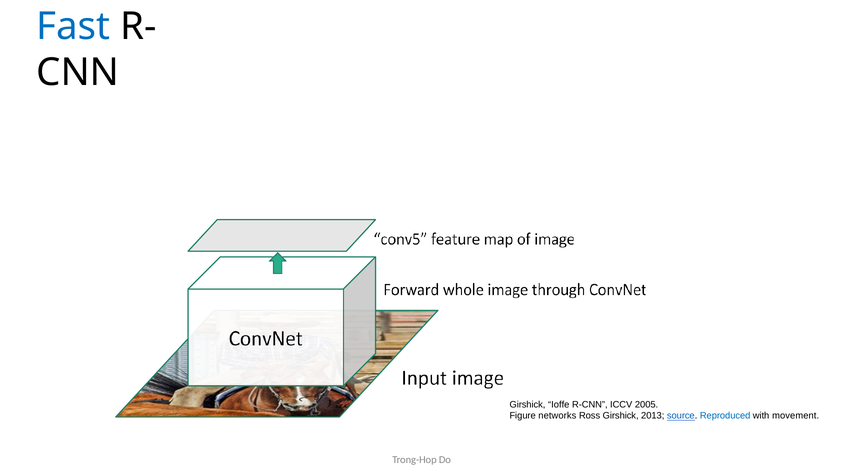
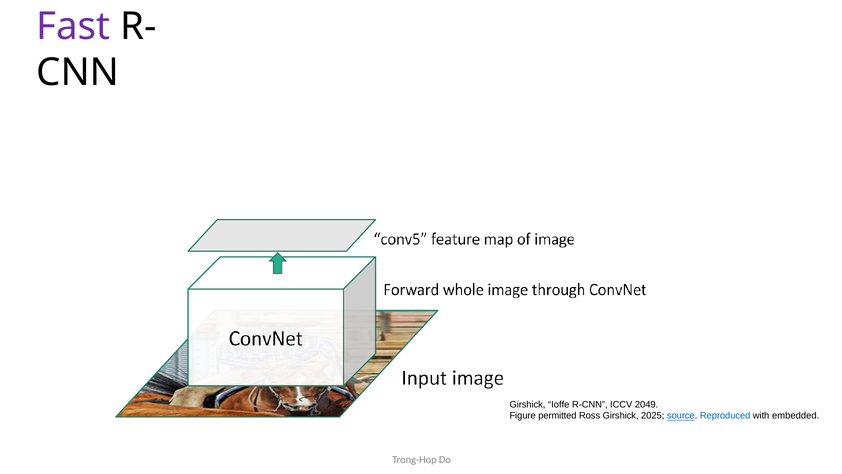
Fast colour: blue -> purple (73, 26)
2005: 2005 -> 2049 (647, 404)
networks: networks -> permitted (557, 416)
2013: 2013 -> 2025 (653, 416)
movement: movement -> embedded (796, 416)
